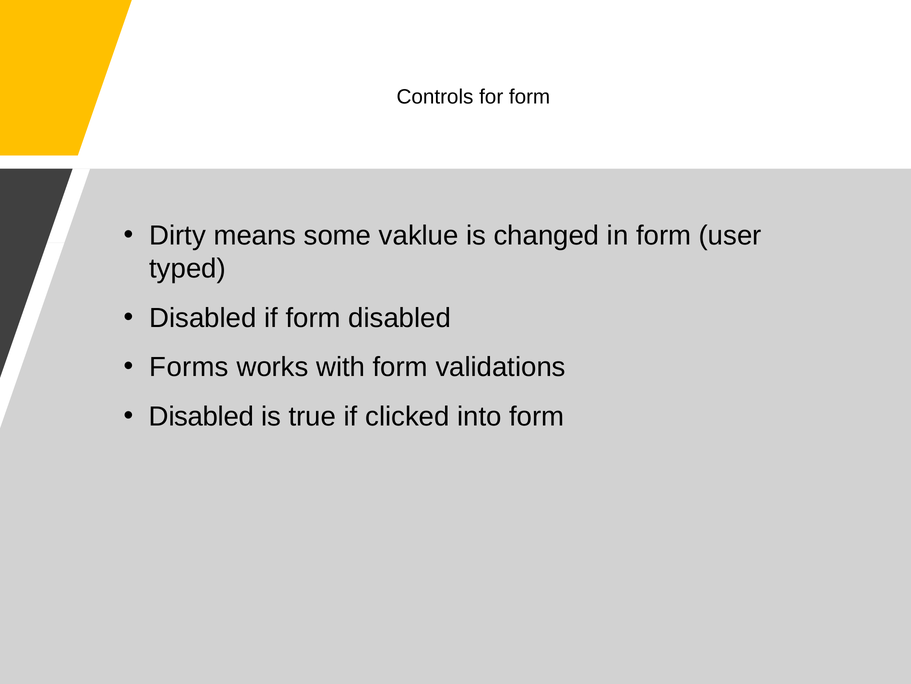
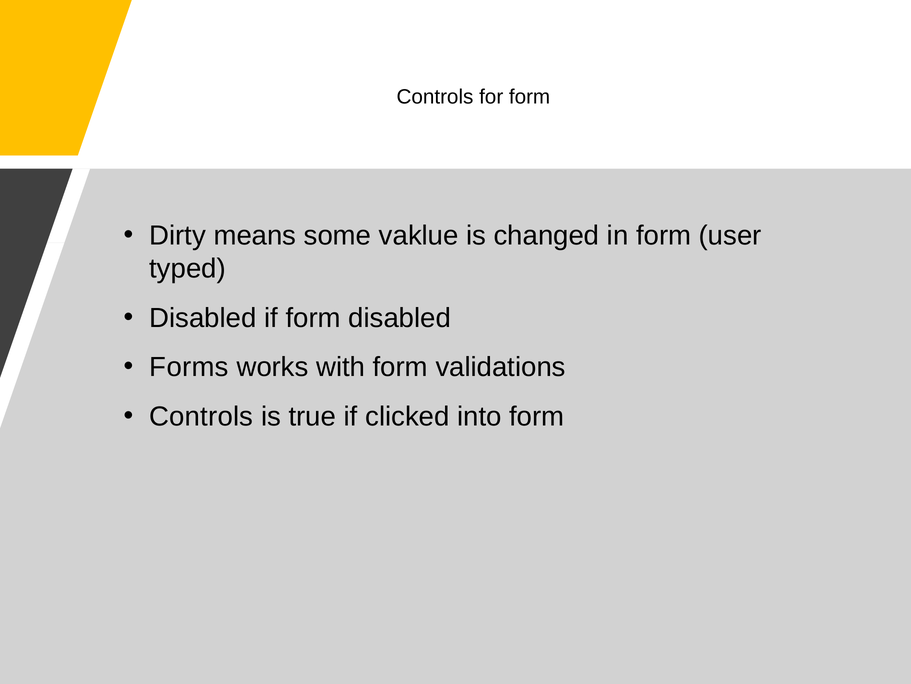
Disabled: Disabled -> Controls (201, 416)
